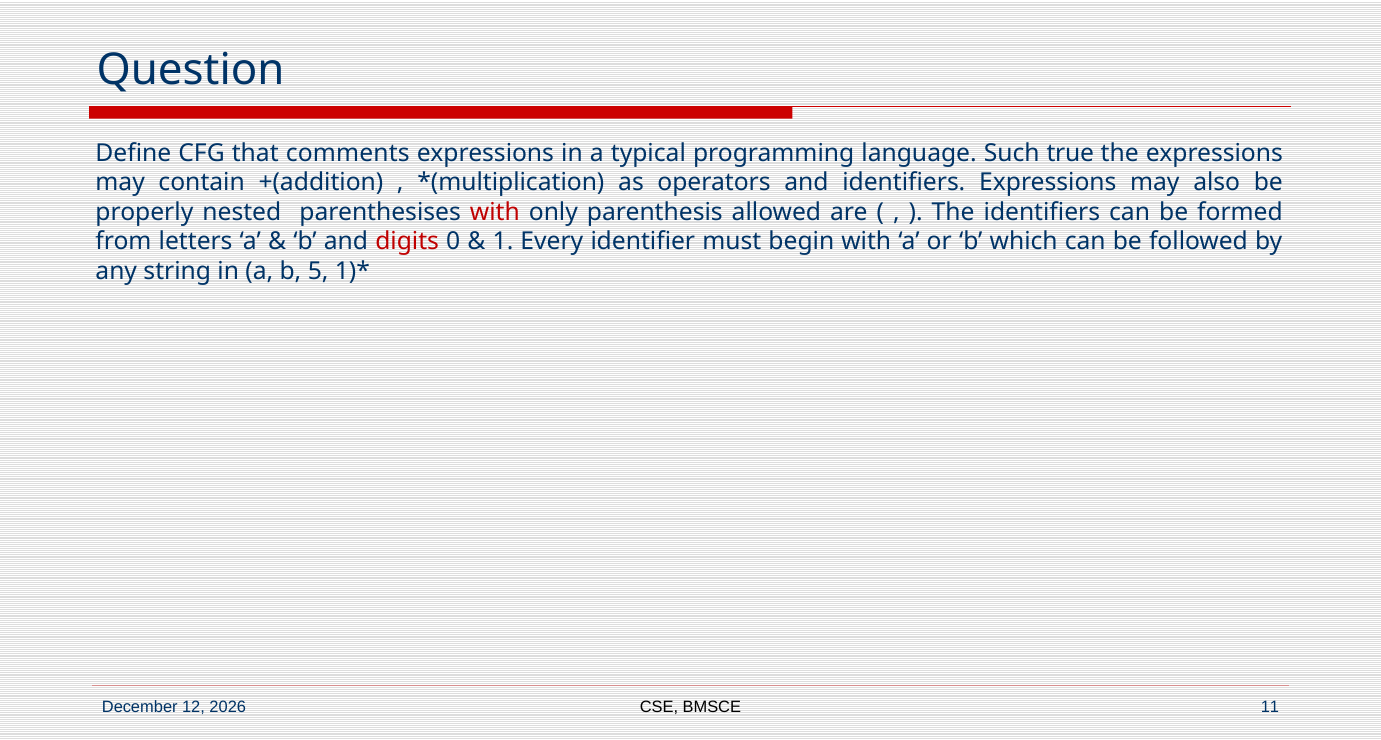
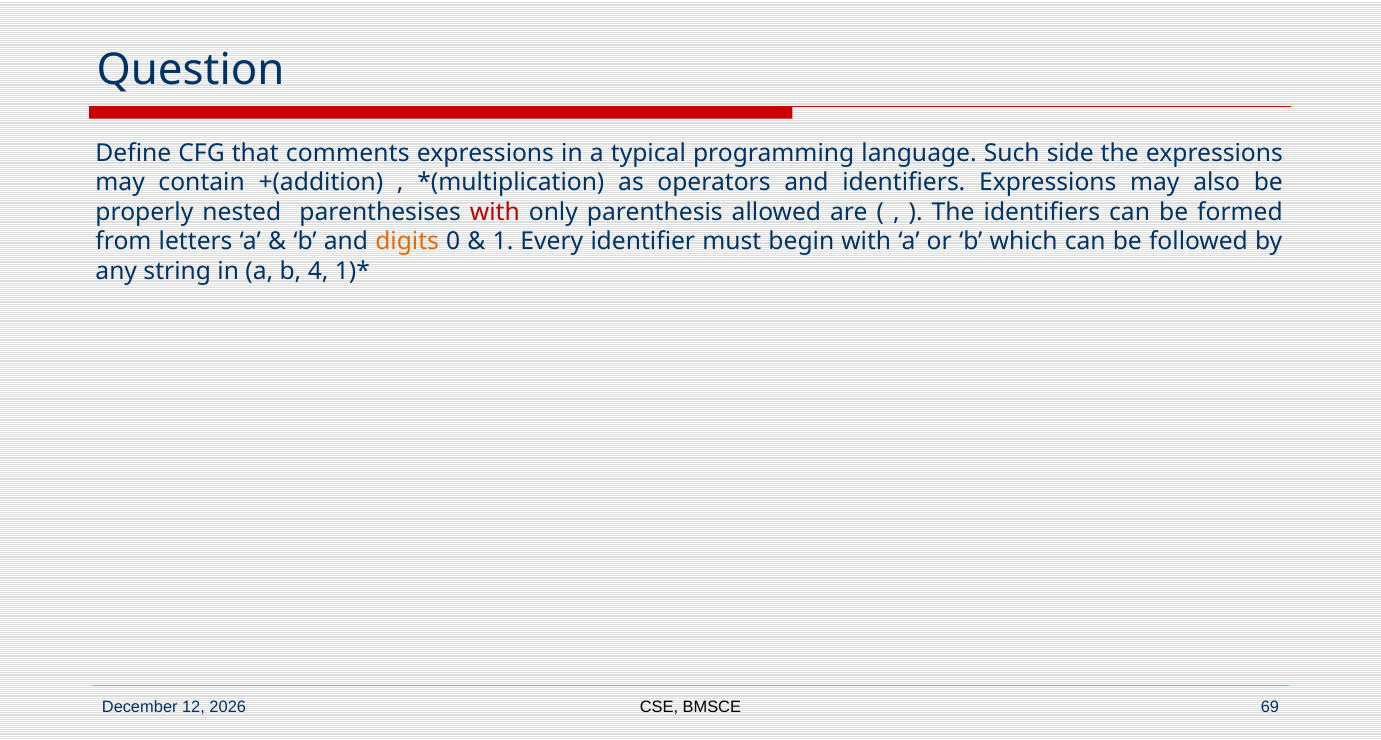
true: true -> side (1070, 153)
digits colour: red -> orange (407, 242)
5: 5 -> 4 (318, 271)
11: 11 -> 69 (1270, 706)
